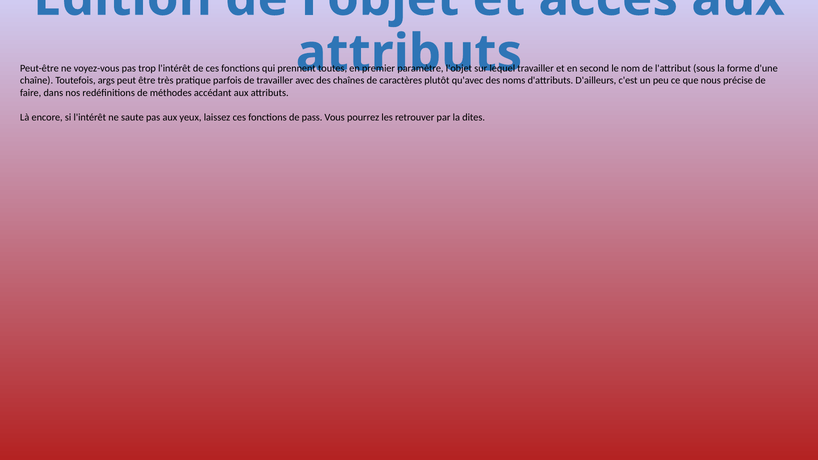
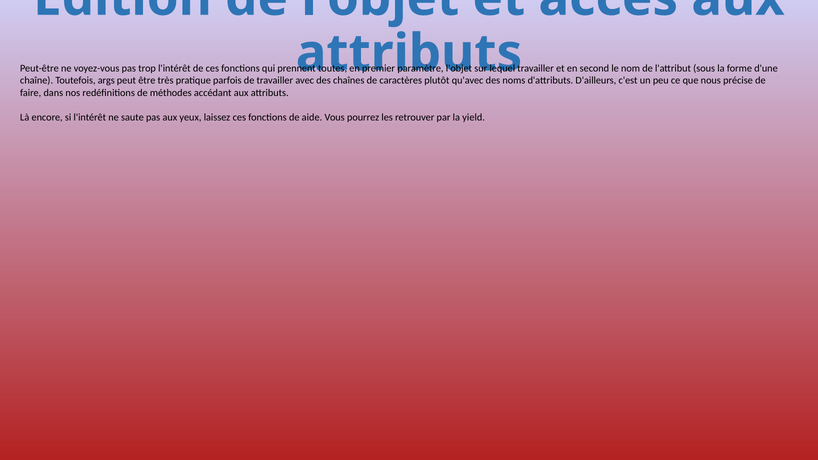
pass: pass -> aide (312, 117)
dites: dites -> yield (474, 117)
